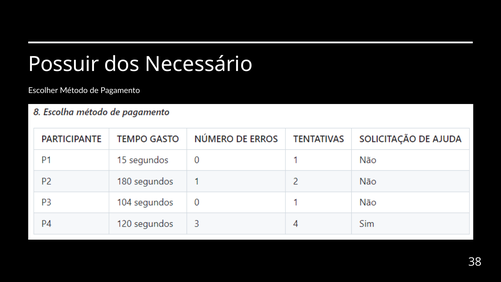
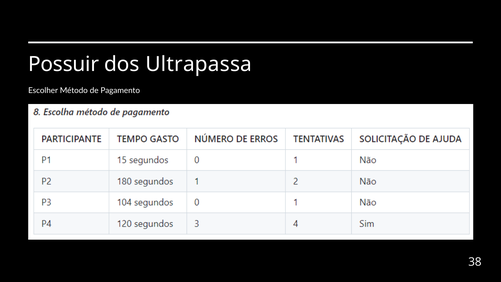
Necessário: Necessário -> Ultrapassa (199, 64)
